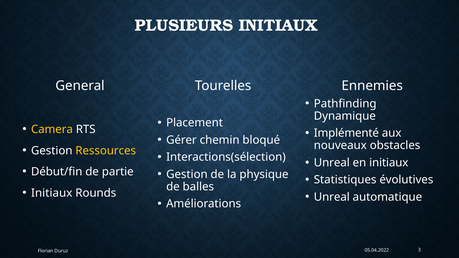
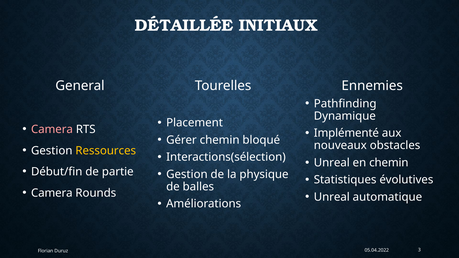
PLUSIEURS: PLUSIEURS -> DÉTAILLÉE (184, 26)
Camera colour: yellow -> pink (52, 129)
en initiaux: initiaux -> chemin (389, 163)
Initiaux: Initiaux -> Camera (52, 193)
